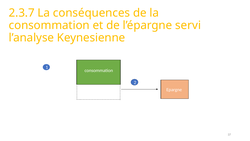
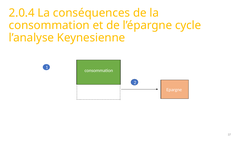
2.3.7: 2.3.7 -> 2.0.4 (22, 13)
servi: servi -> cycle (188, 25)
